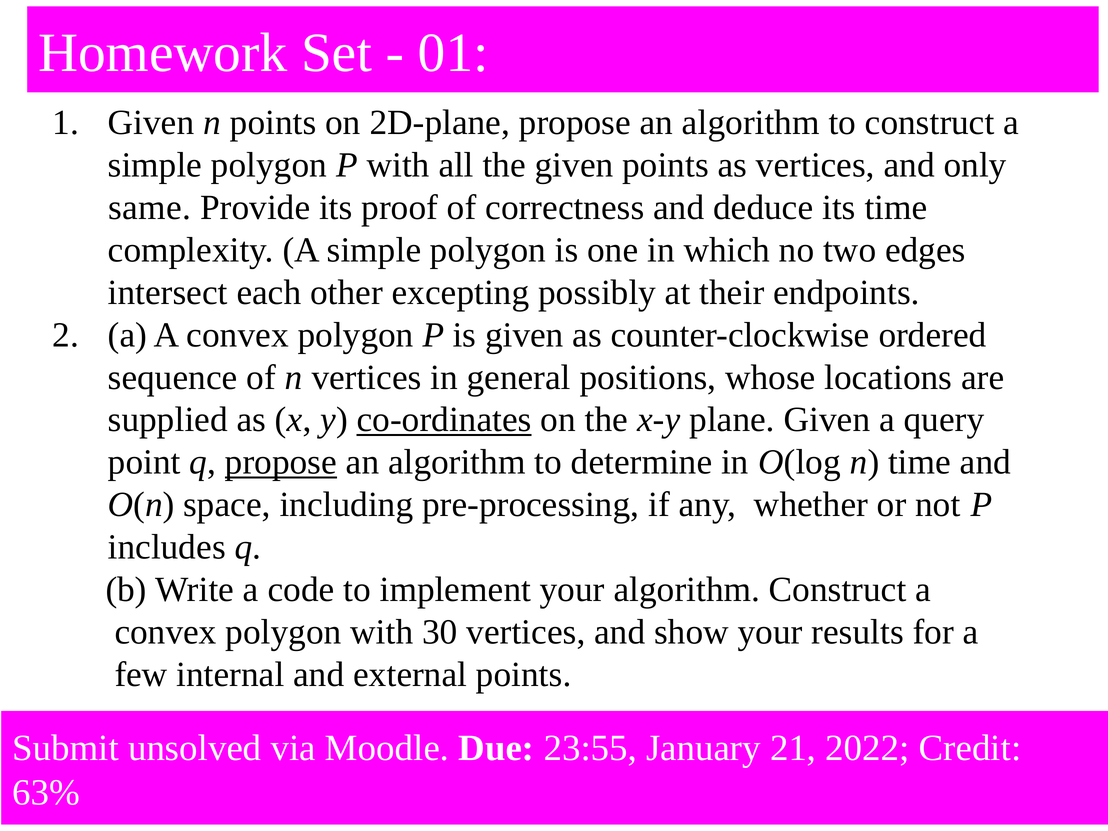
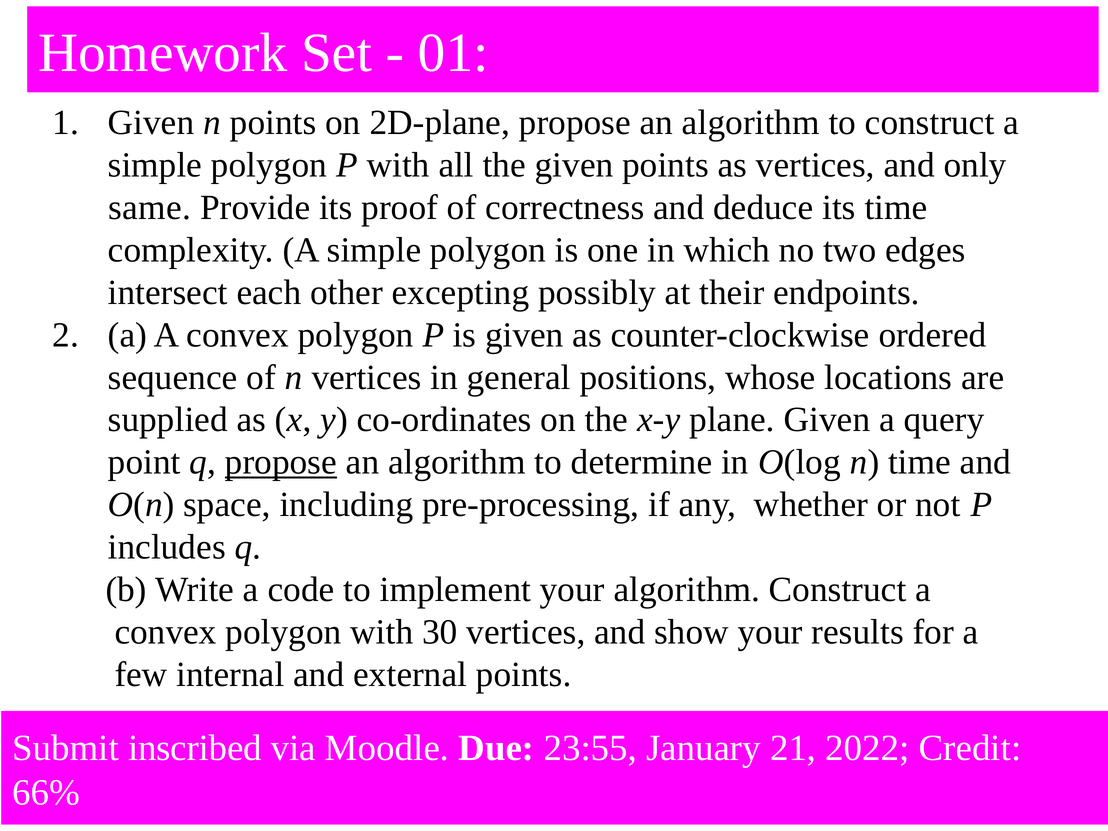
co-ordinates underline: present -> none (444, 420)
unsolved: unsolved -> inscribed (195, 748)
63%: 63% -> 66% (46, 793)
